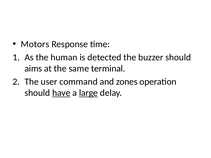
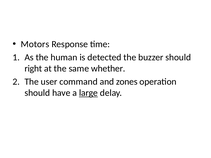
aims: aims -> right (33, 69)
terminal: terminal -> whether (108, 69)
have underline: present -> none (61, 93)
